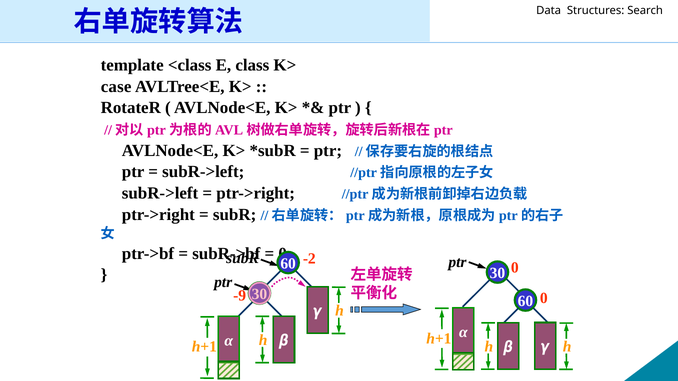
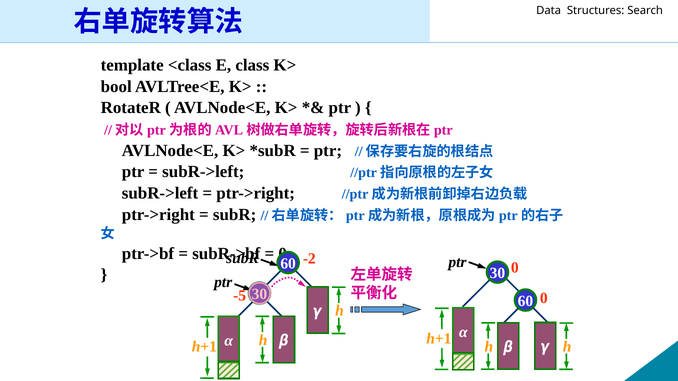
case: case -> bool (116, 87)
-9: -9 -> -5 (240, 296)
